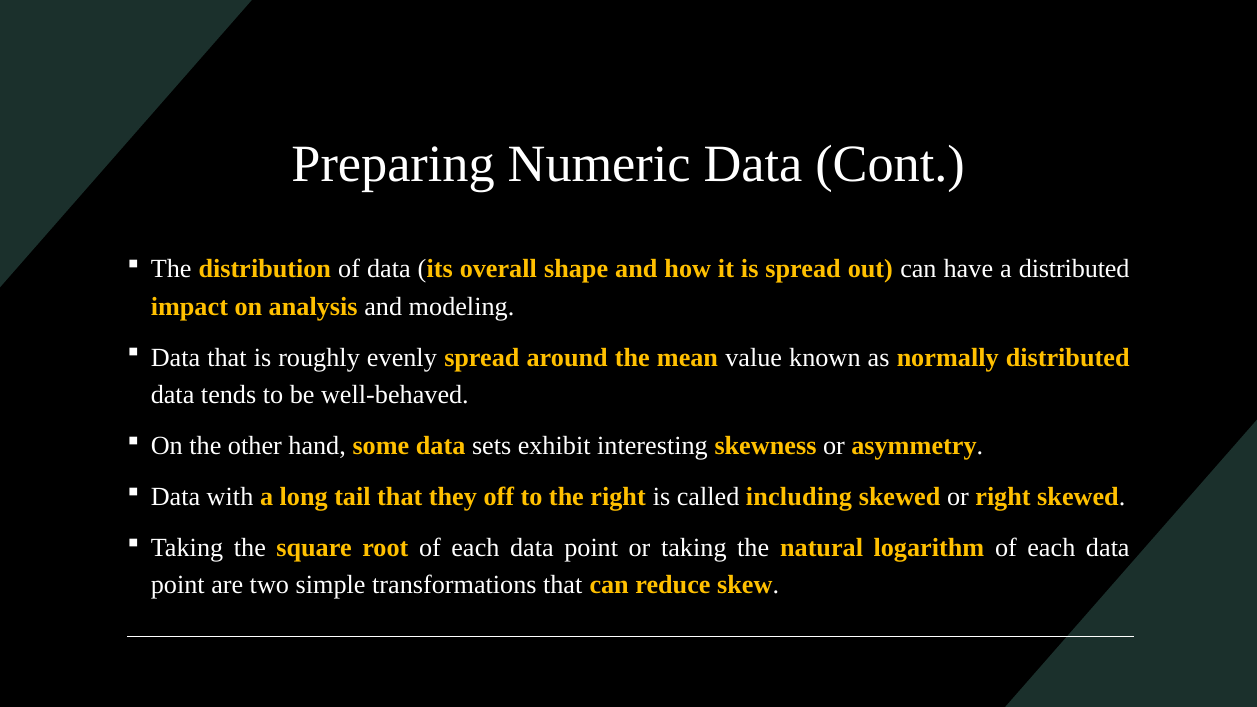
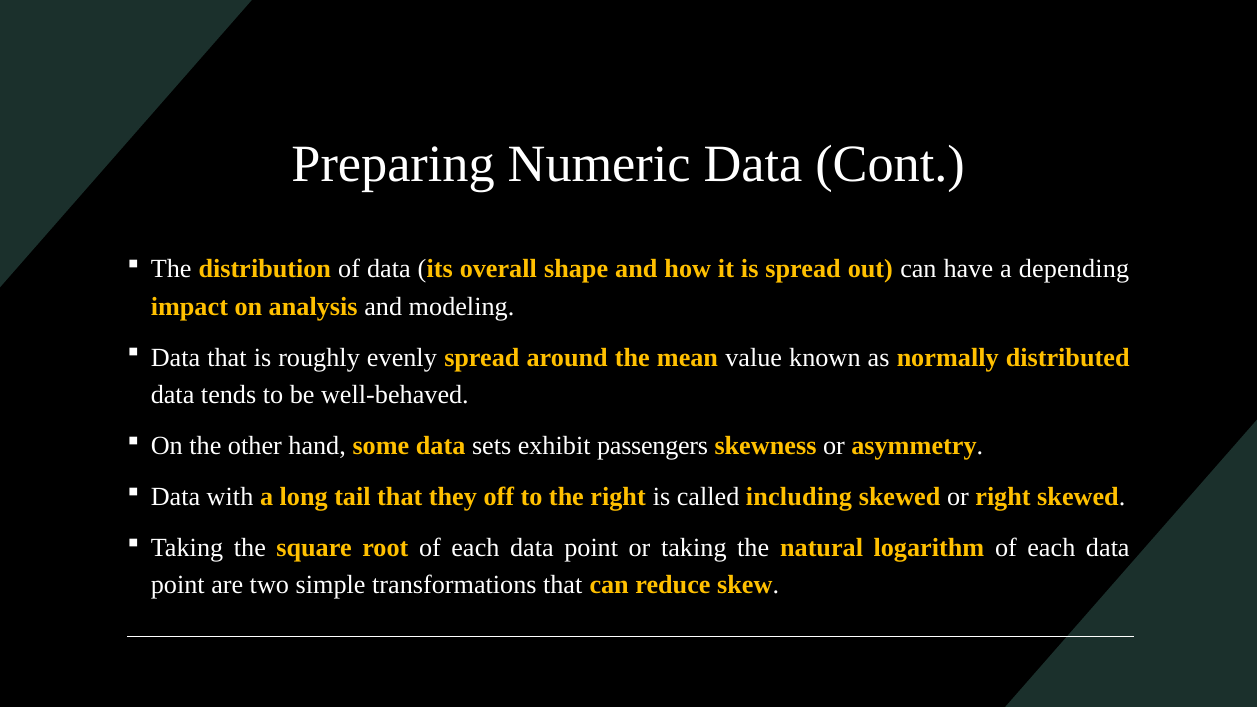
a distributed: distributed -> depending (1074, 269)
interesting: interesting -> passengers (653, 446)
